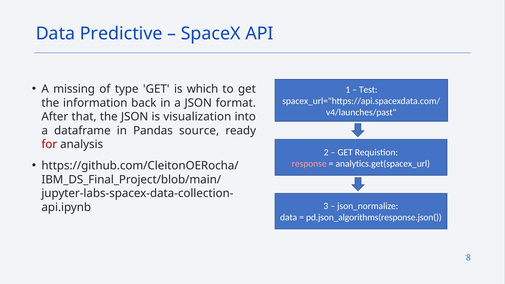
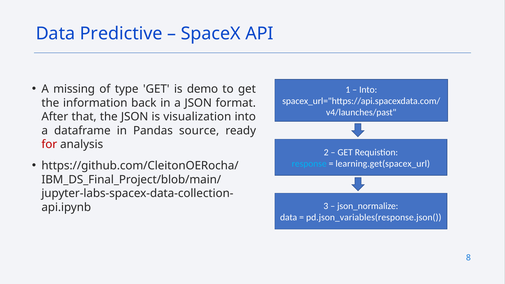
which: which -> demo (203, 89)
Test: Test -> Into (368, 90)
response colour: pink -> light blue (309, 164)
analytics.get(spacex_url: analytics.get(spacex_url -> learning.get(spacex_url (383, 164)
pd.json_algorithms(response.json(: pd.json_algorithms(response.json( -> pd.json_variables(response.json( (374, 218)
